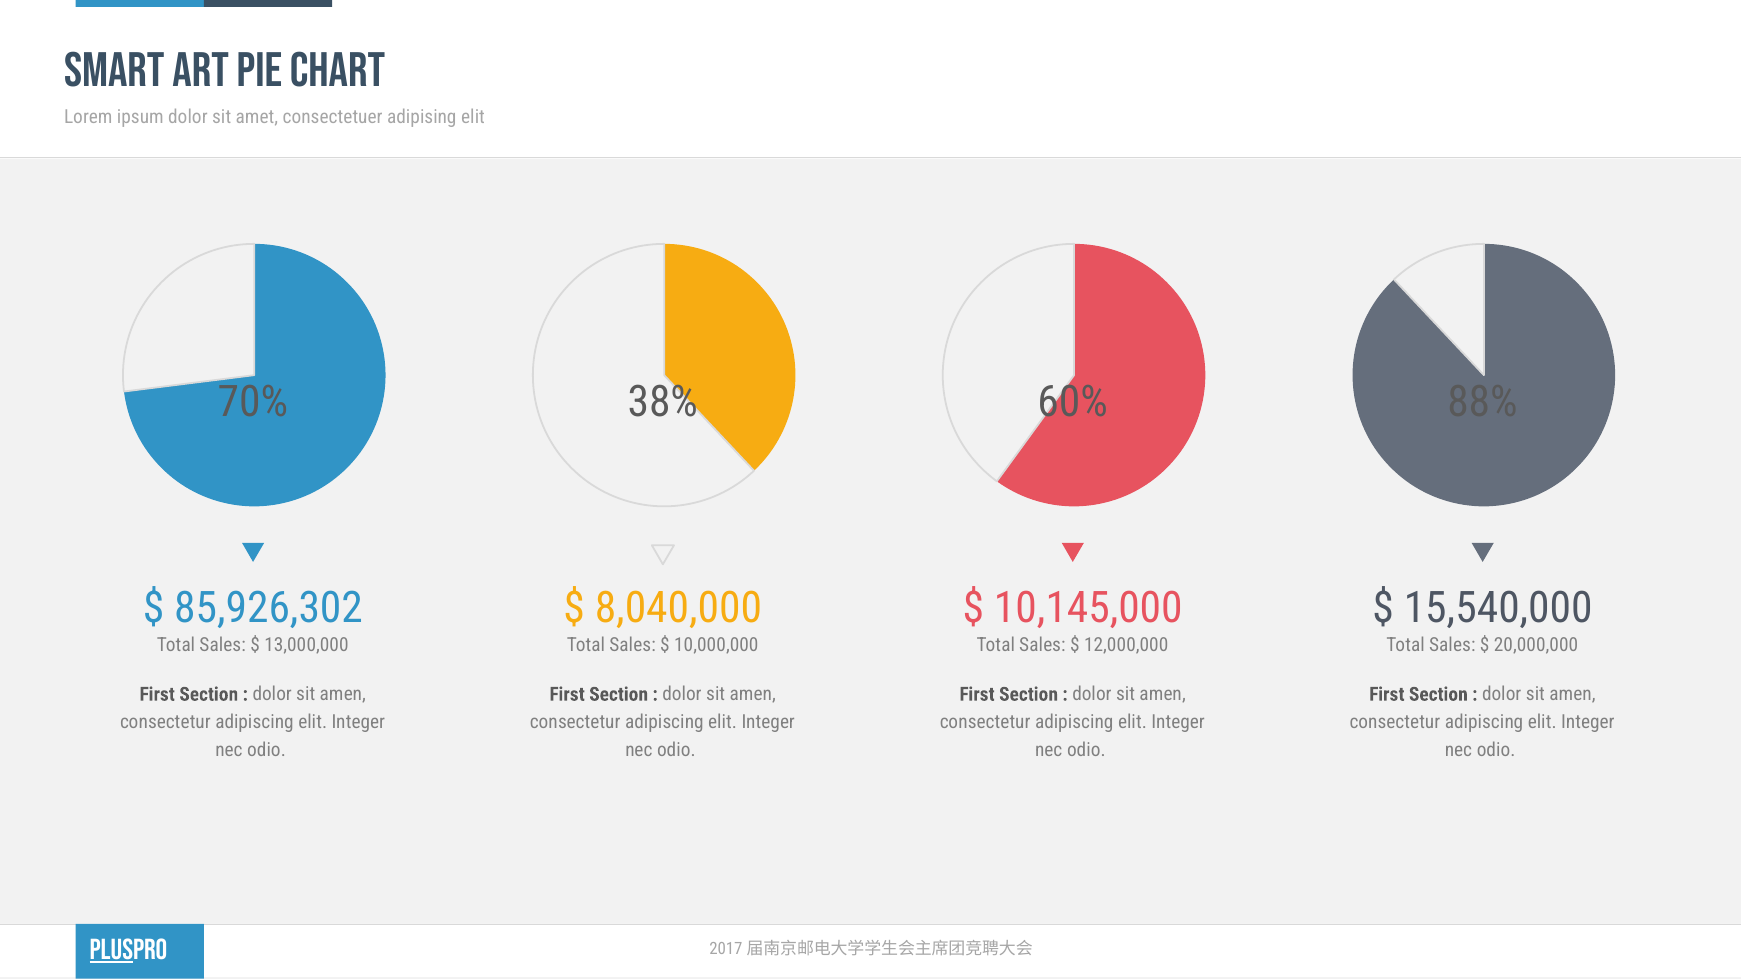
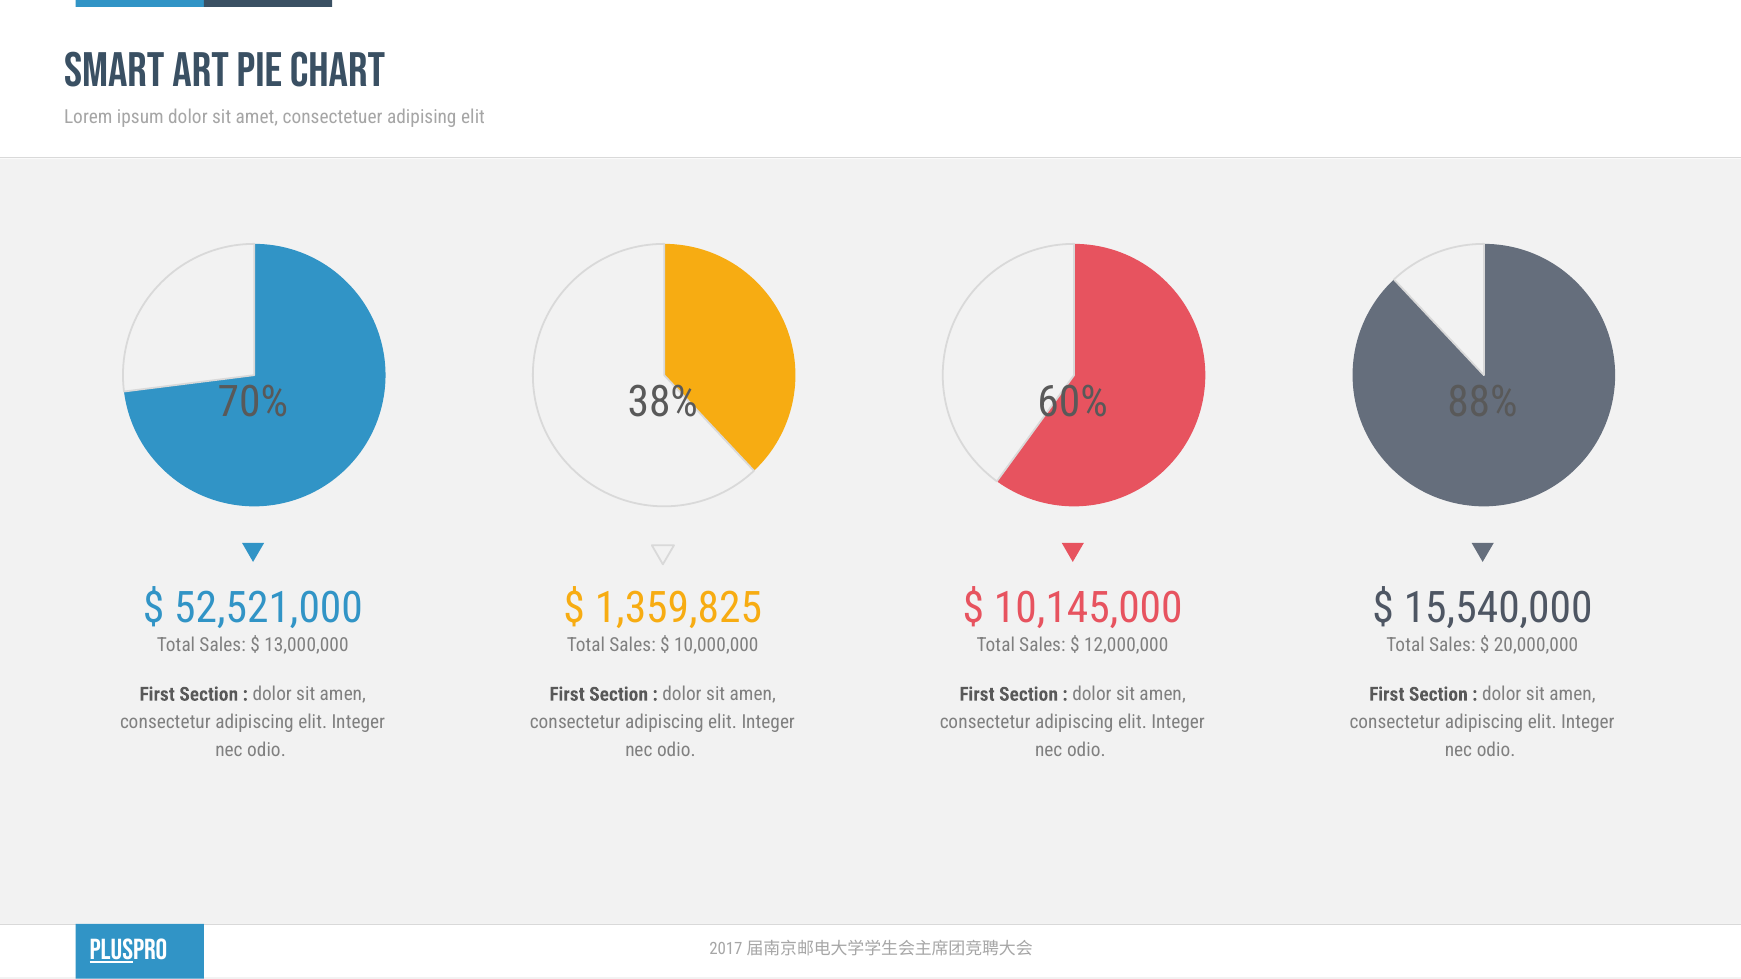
85,926,302: 85,926,302 -> 52,521,000 (269, 608)
8,040,000: 8,040,000 -> 1,359,825 (678, 608)
